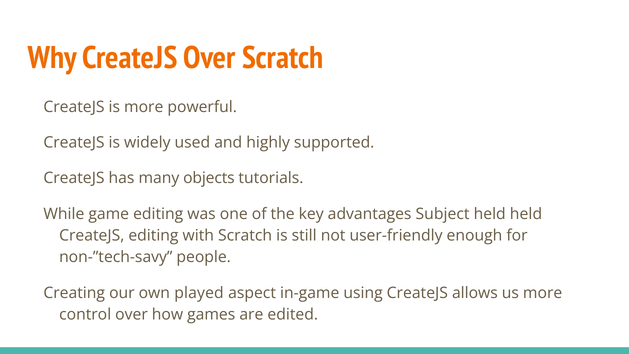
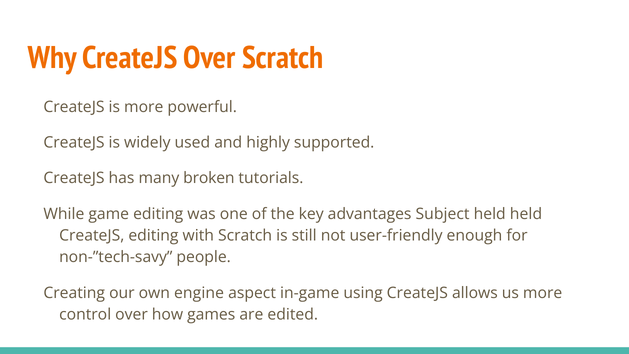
objects: objects -> broken (209, 178)
played: played -> engine (199, 293)
